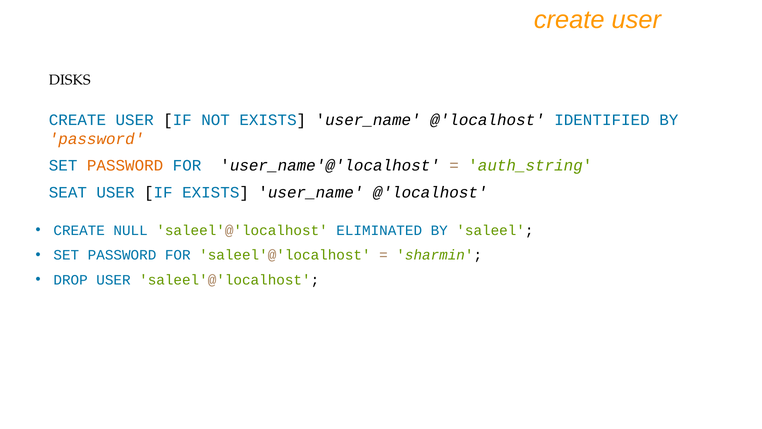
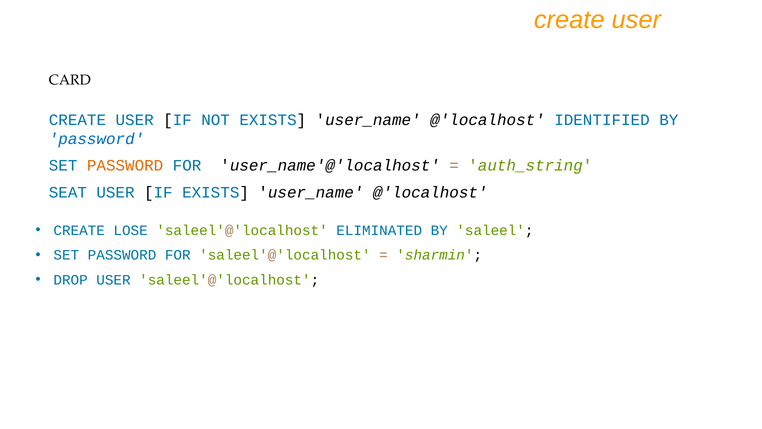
DISKS: DISKS -> CARD (70, 80)
password colour: orange -> blue (97, 139)
NULL: NULL -> LOSE (131, 230)
